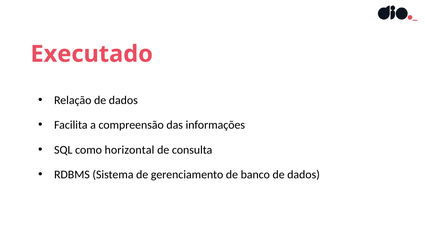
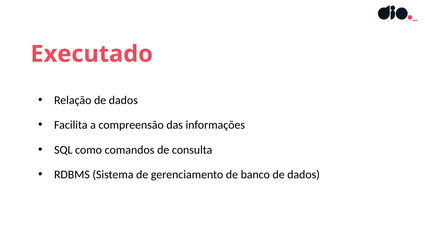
horizontal: horizontal -> comandos (130, 150)
